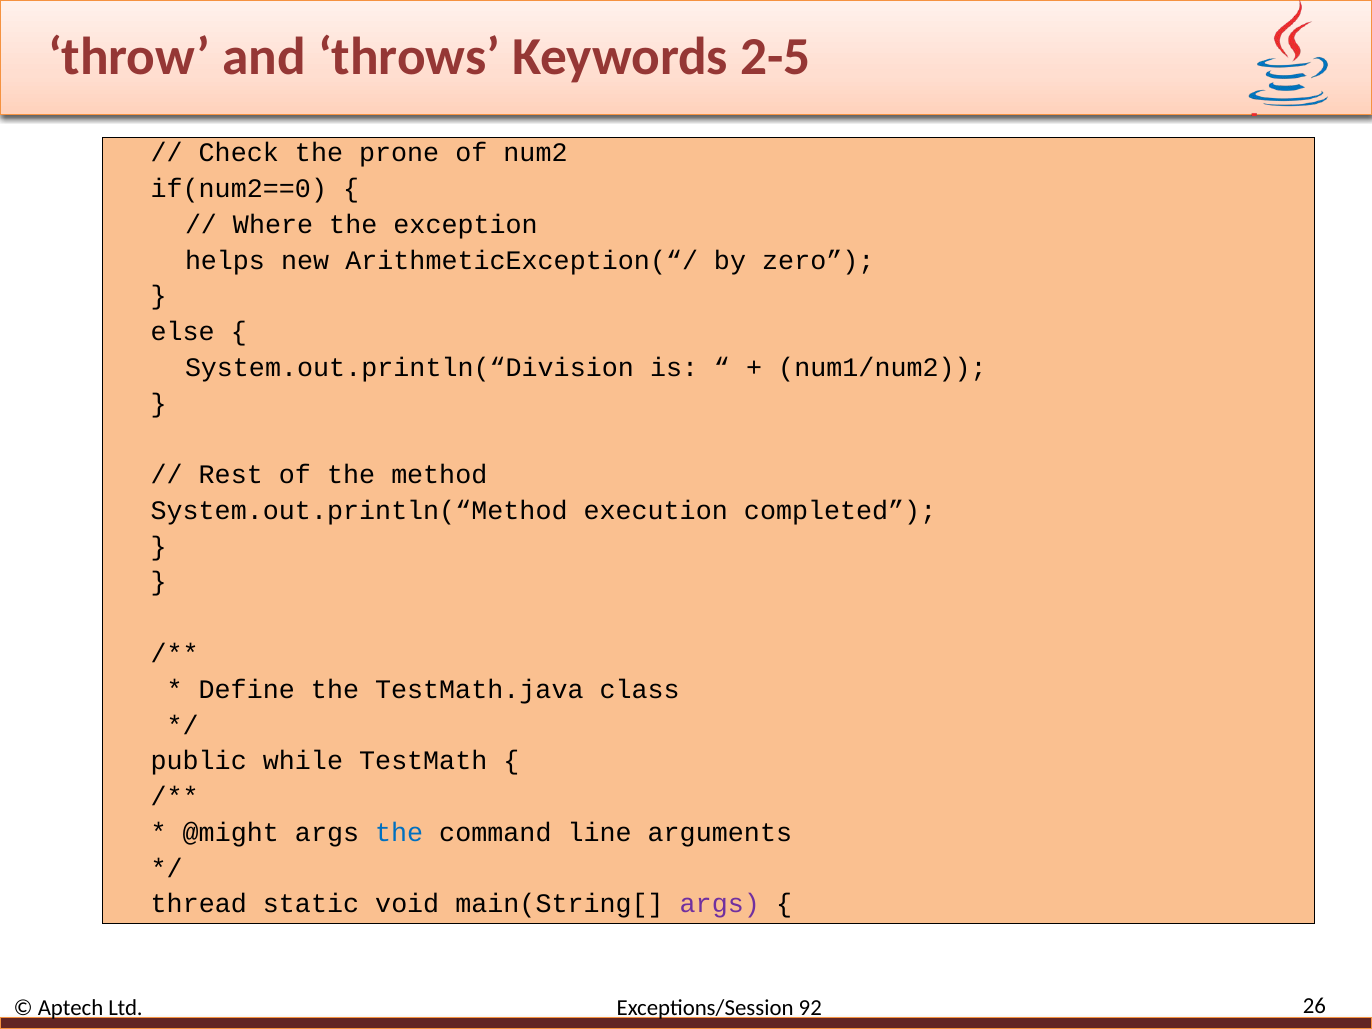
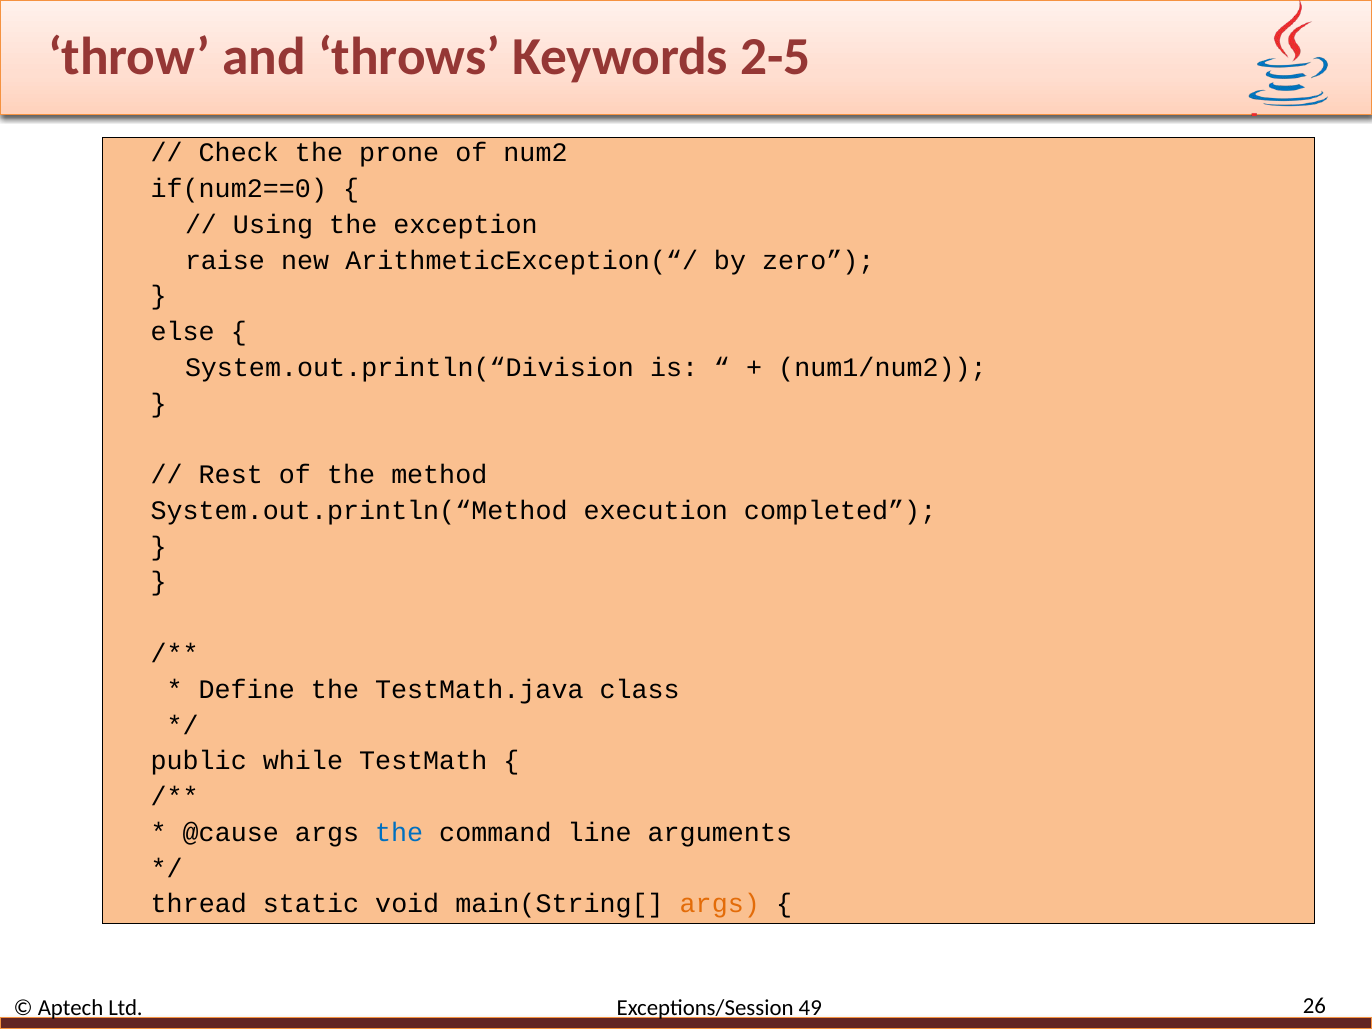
Where: Where -> Using (273, 225)
helps: helps -> raise (225, 260)
@might: @might -> @cause (231, 832)
args colour: purple -> orange (720, 904)
92: 92 -> 49 (810, 1008)
